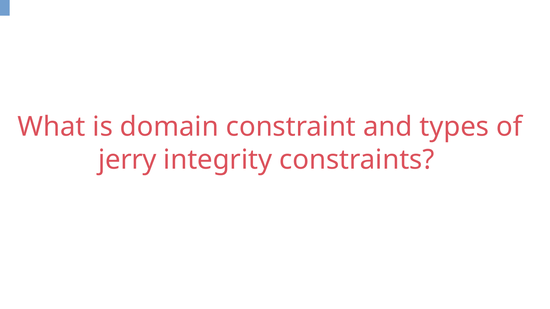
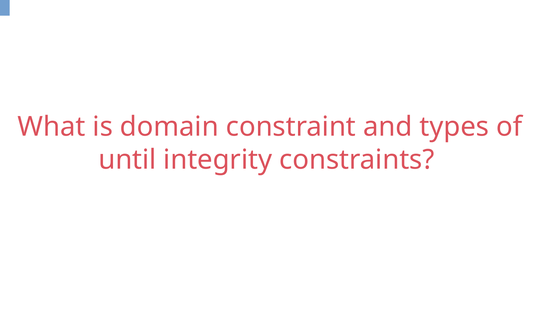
jerry: jerry -> until (127, 160)
